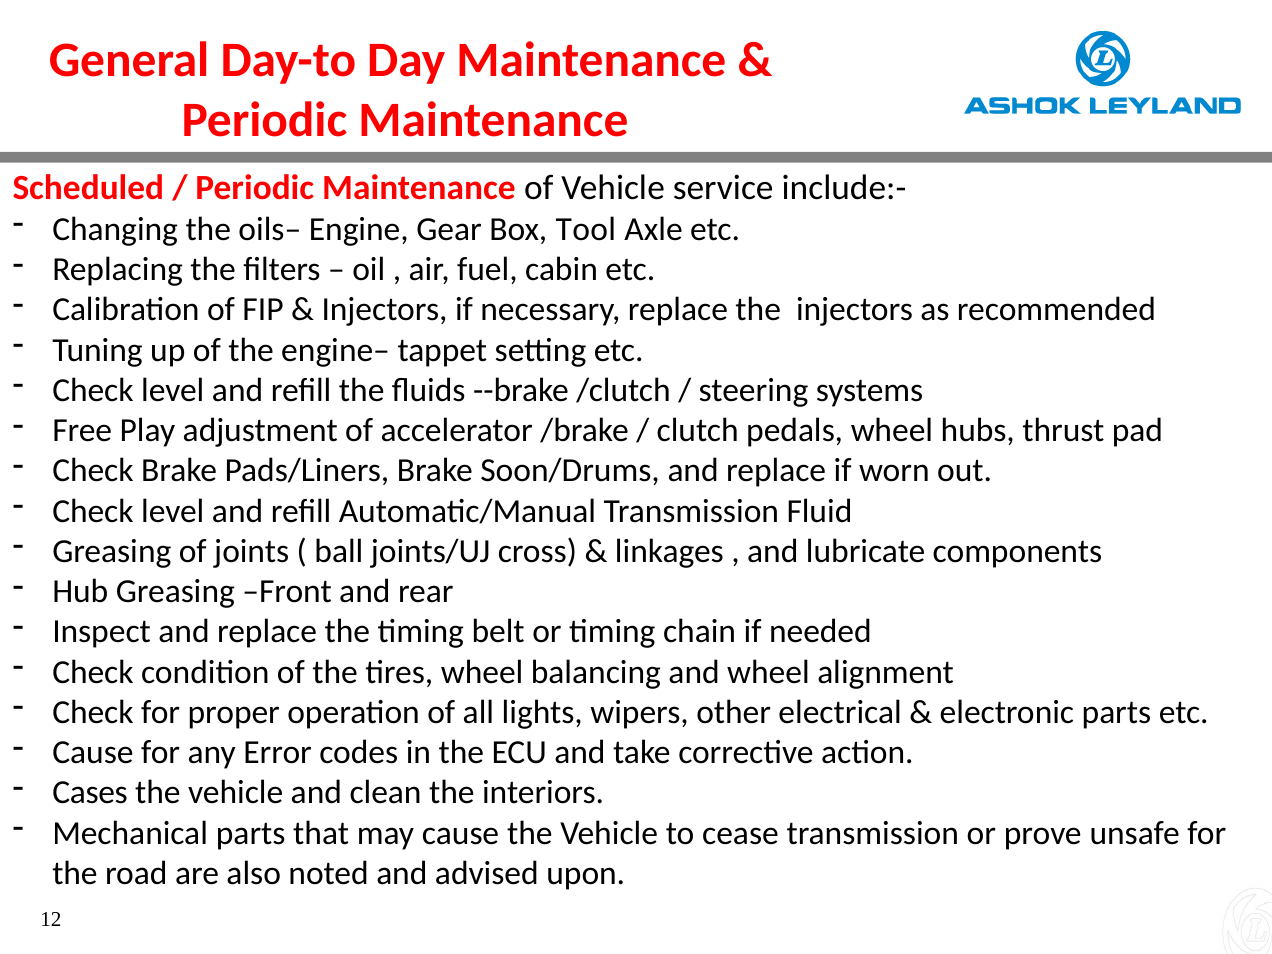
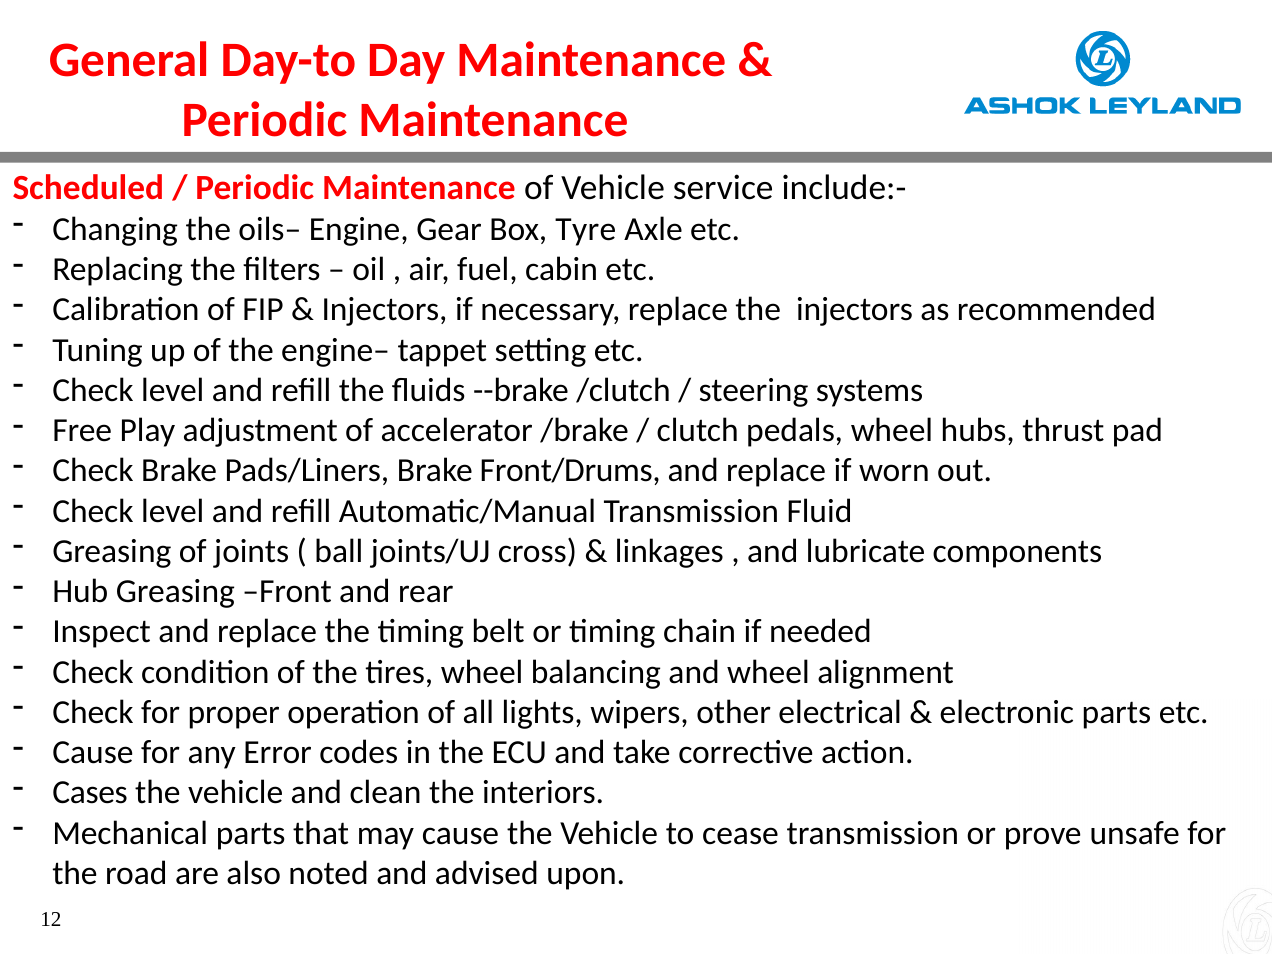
Tool: Tool -> Tyre (586, 229)
Soon/Drums: Soon/Drums -> Front/Drums (570, 471)
